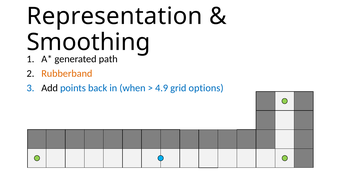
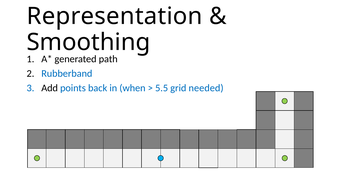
Rubberband colour: orange -> blue (67, 74)
4.9: 4.9 -> 5.5 (162, 88)
options: options -> needed (206, 88)
